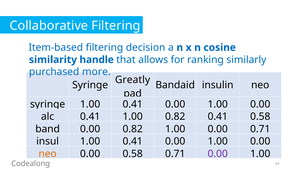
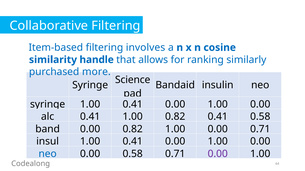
decision: decision -> involves (146, 48)
Greatly: Greatly -> Science (133, 80)
neo colour: orange -> blue (48, 154)
